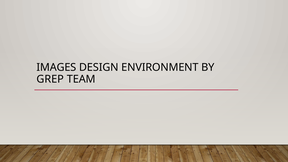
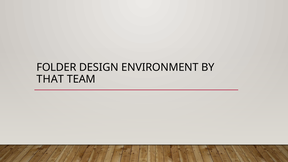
IMAGES: IMAGES -> FOLDER (56, 67)
GREP: GREP -> THAT (50, 79)
